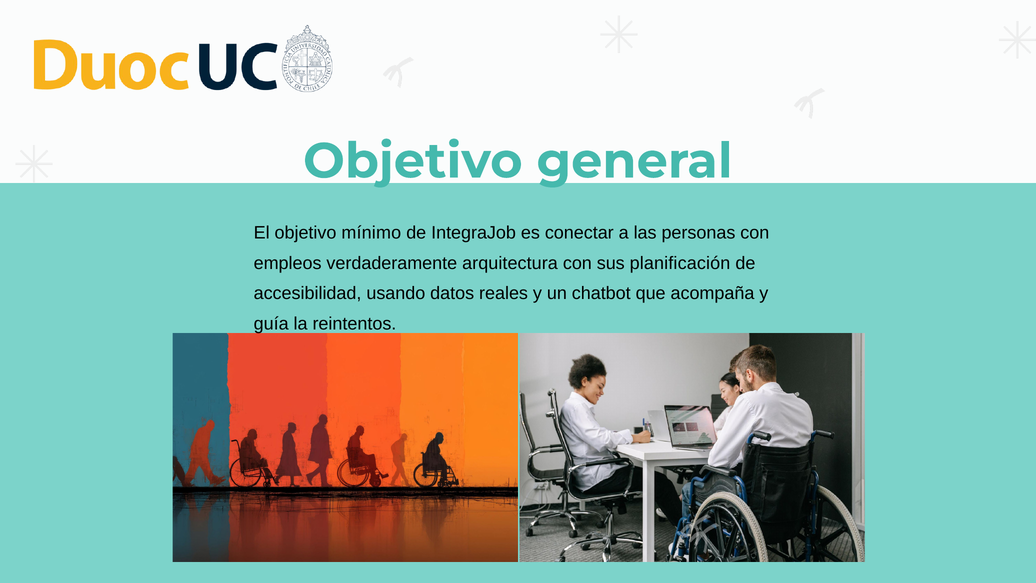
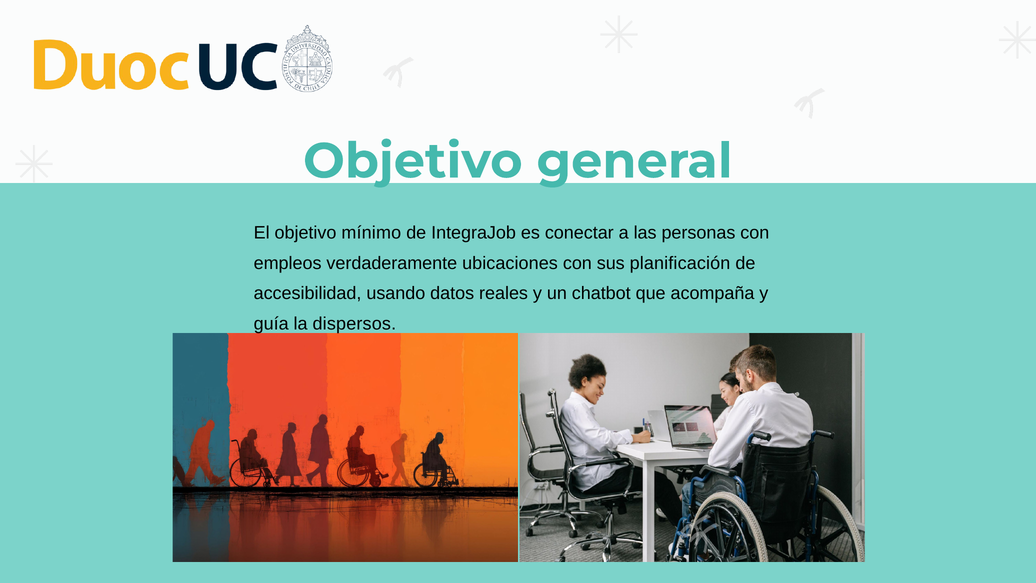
arquitectura: arquitectura -> ubicaciones (510, 263)
reintentos: reintentos -> dispersos (354, 324)
